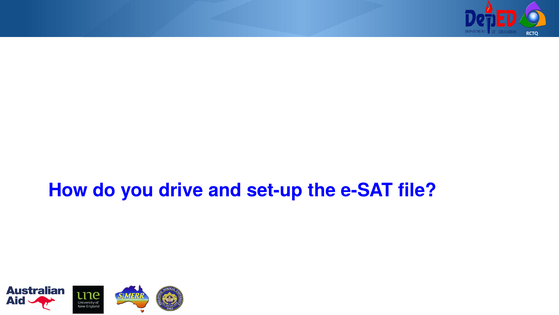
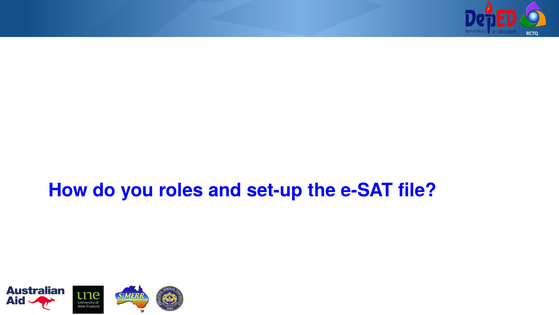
drive: drive -> roles (181, 190)
